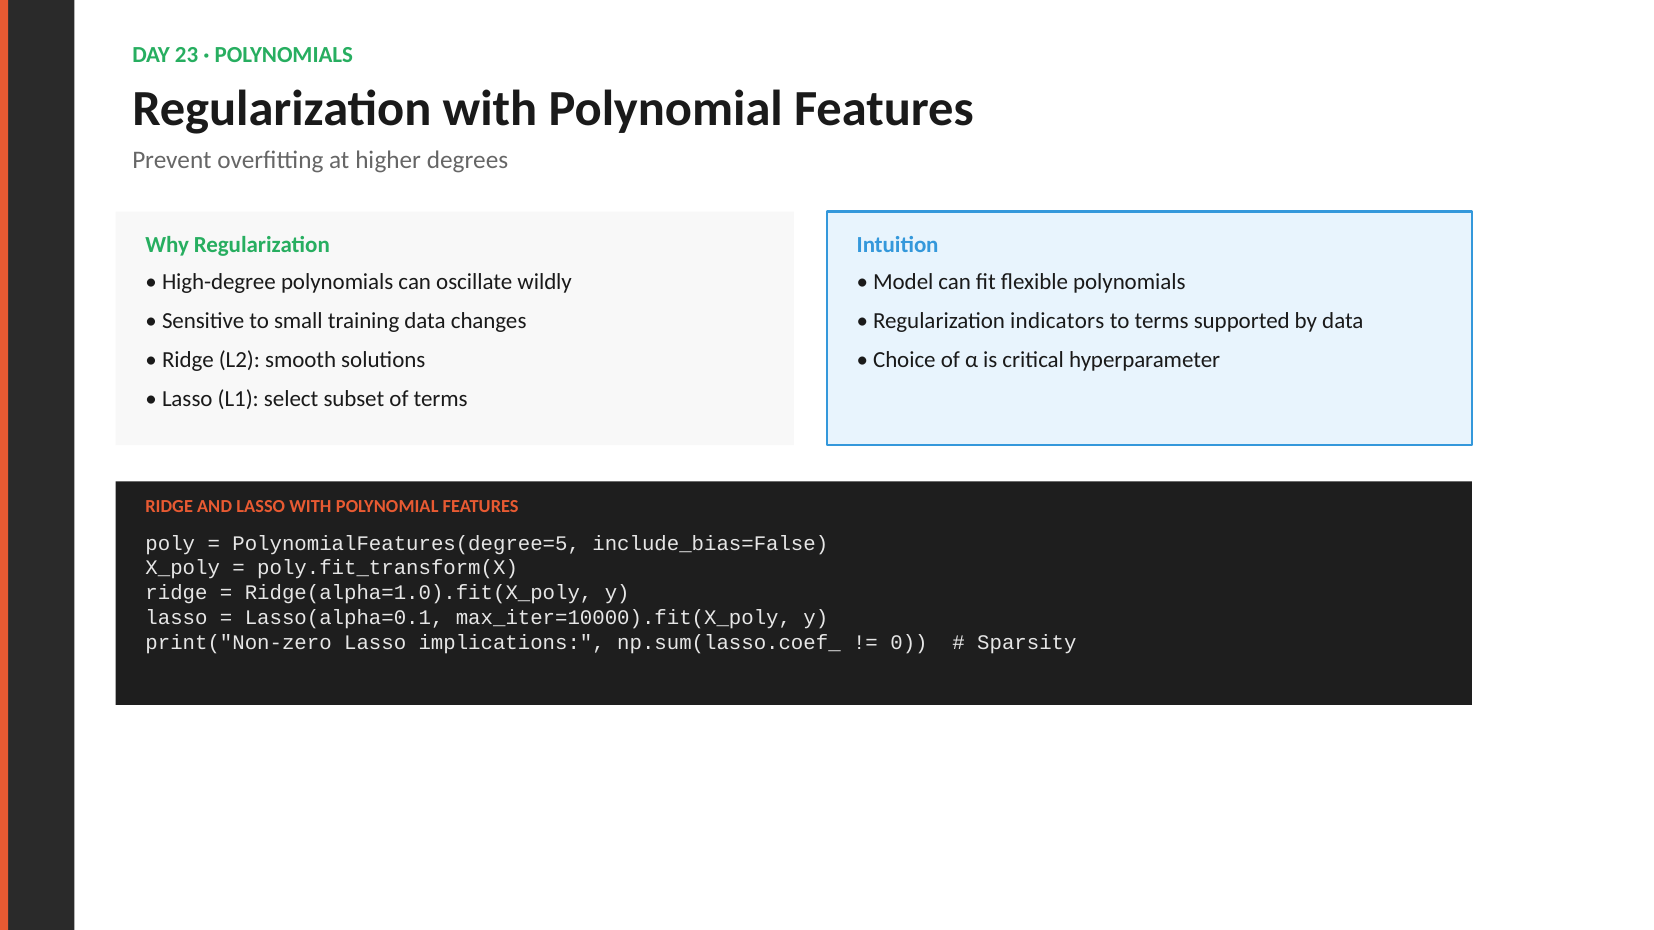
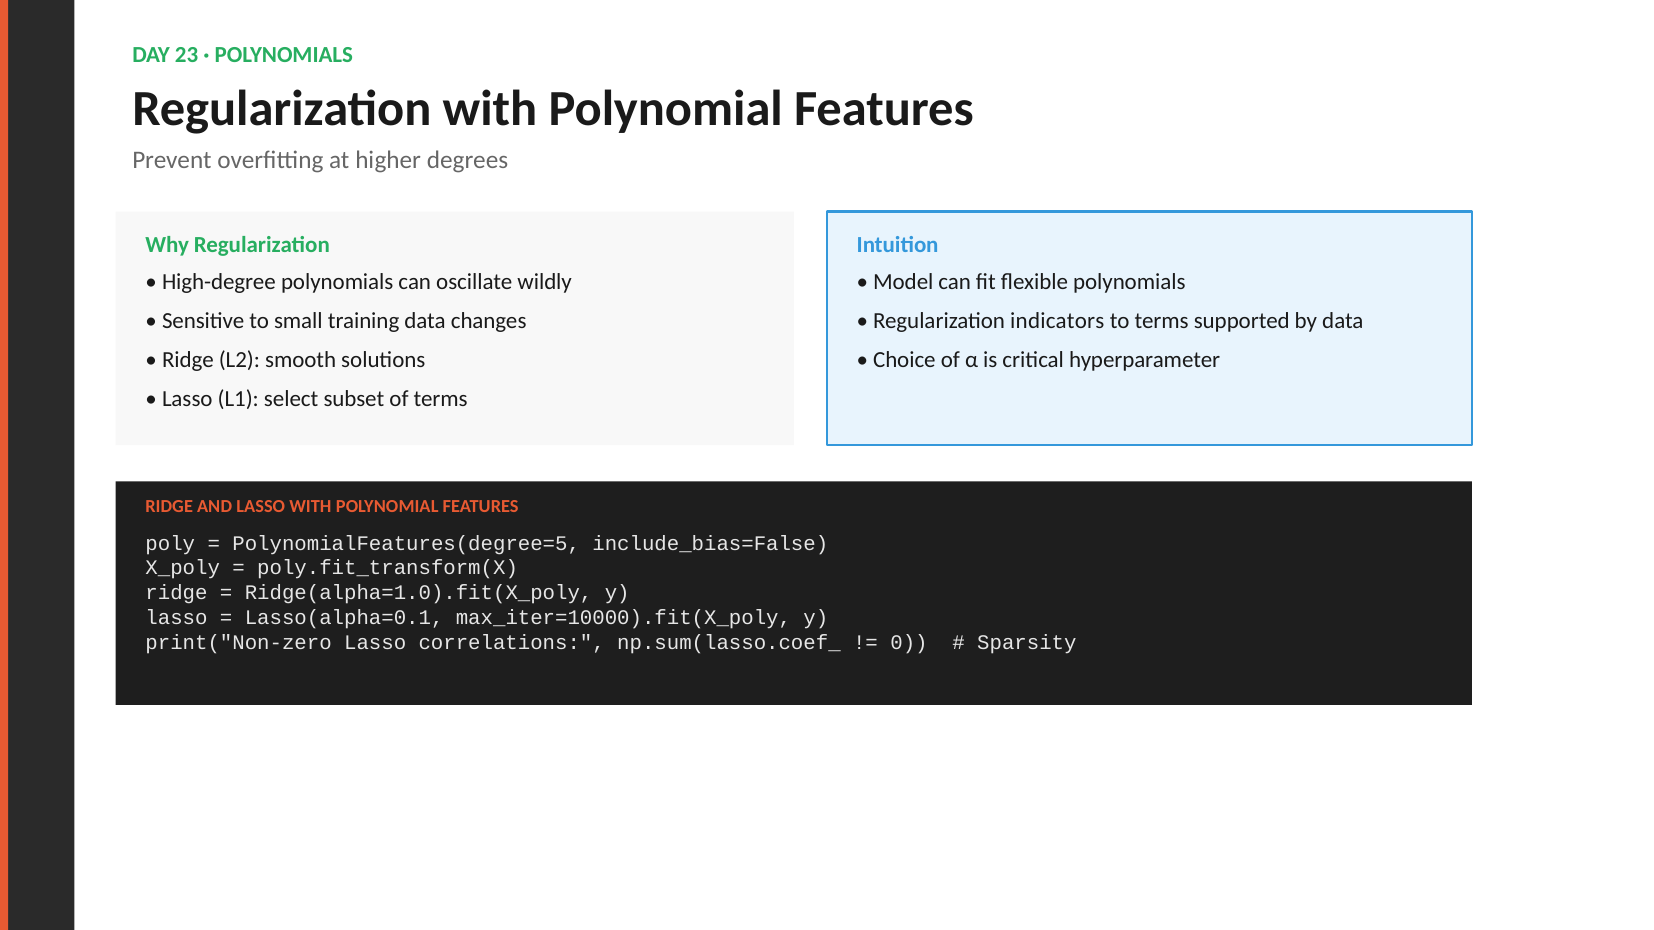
implications: implications -> correlations (512, 643)
